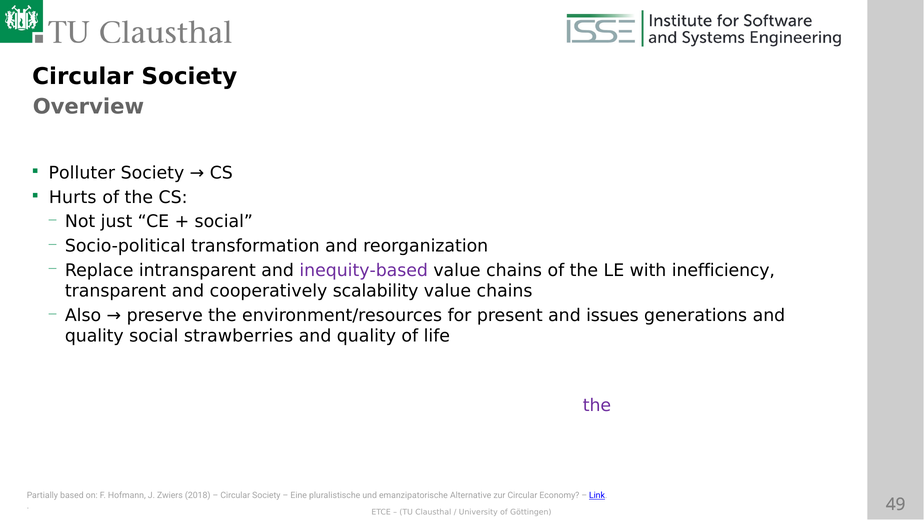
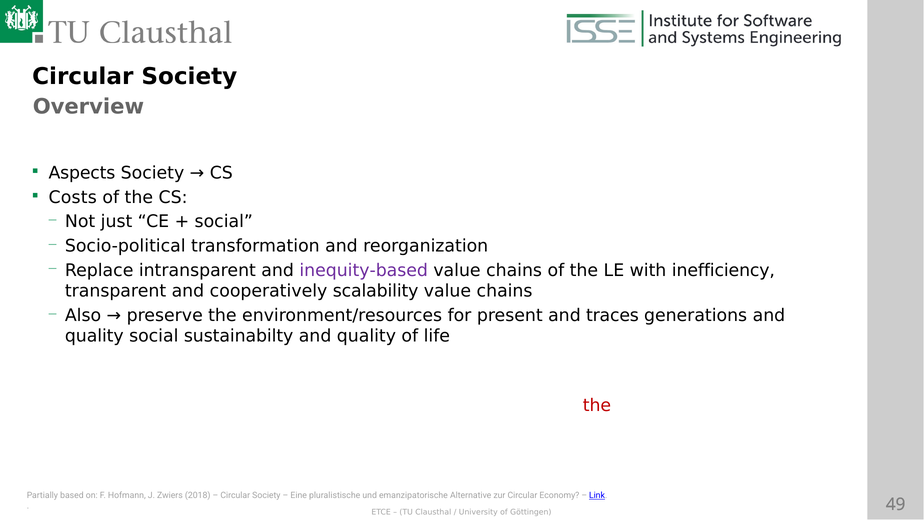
Polluter: Polluter -> Aspects (82, 173)
Hurts: Hurts -> Costs (73, 197)
issues: issues -> traces (612, 315)
strawberries: strawberries -> sustainabilty (239, 336)
the colour: purple -> red (597, 405)
